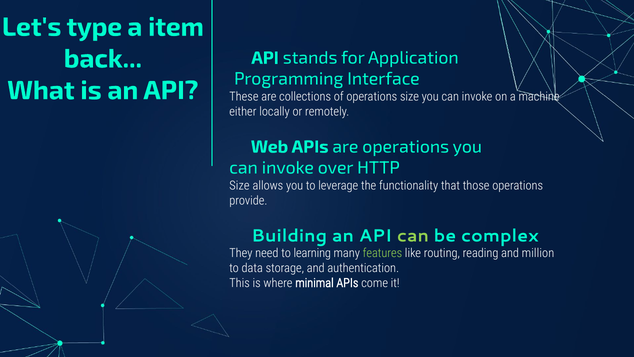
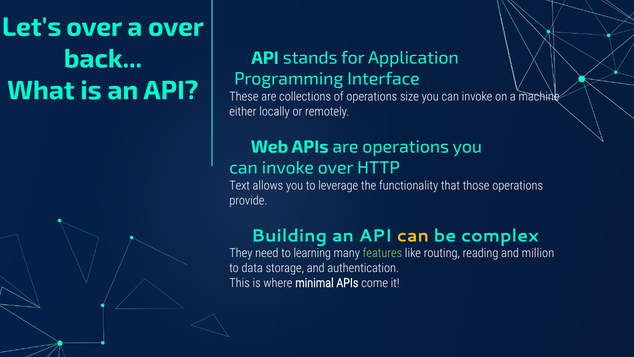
Let's type: type -> over (94, 27)
a item: item -> over (176, 27)
Size: Size -> Text (240, 185)
can colour: light green -> yellow (413, 235)
